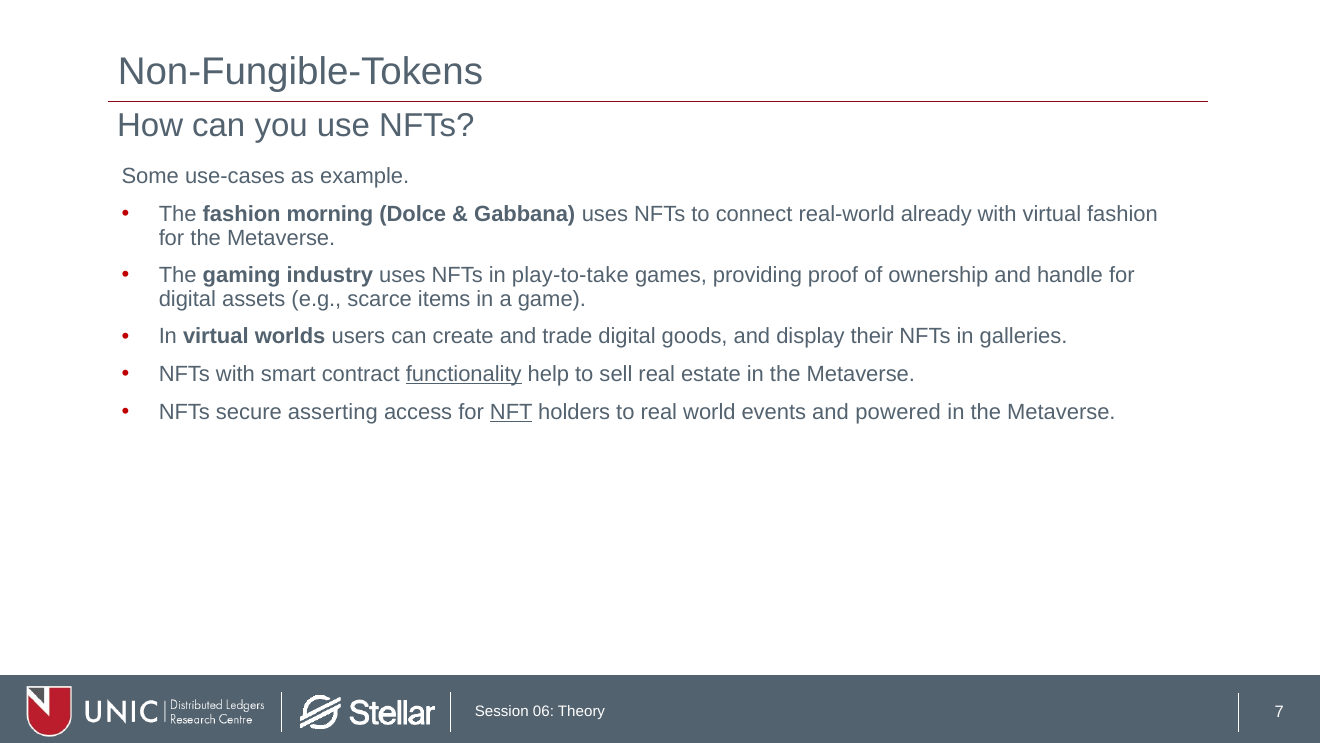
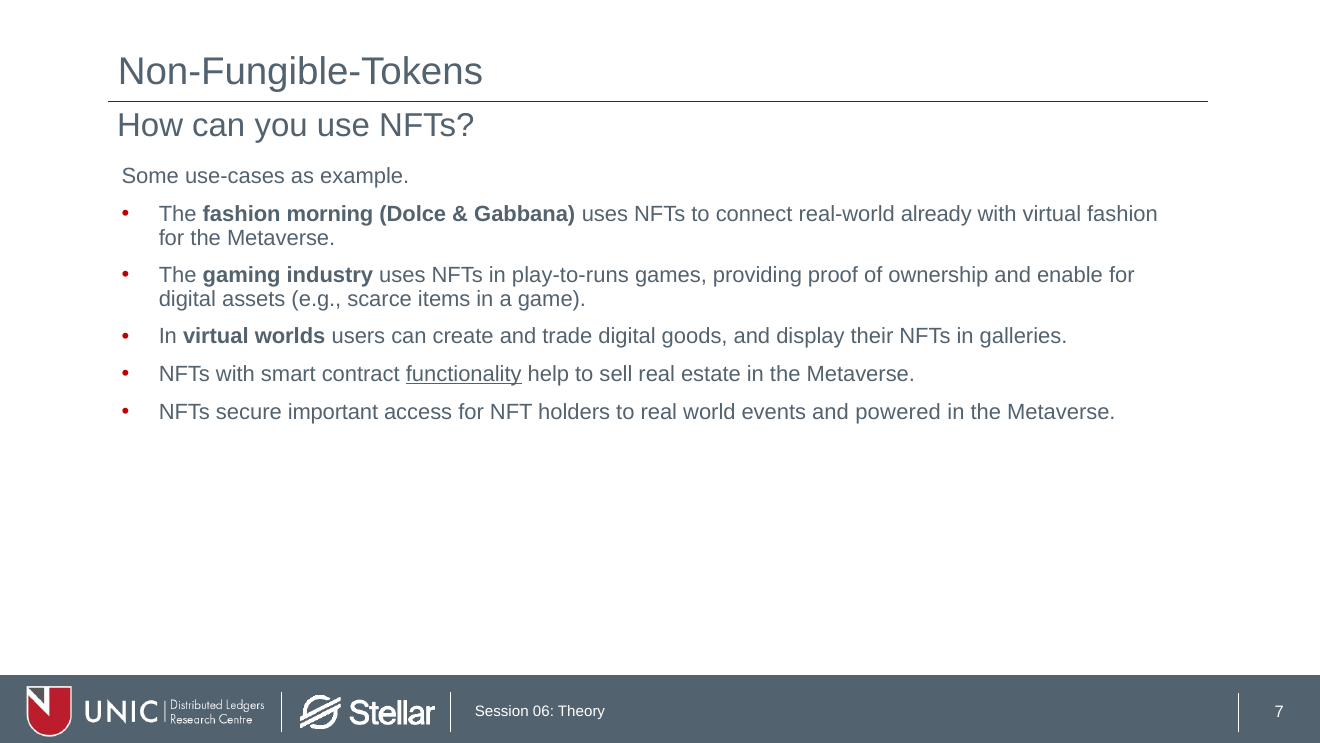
play-to-take: play-to-take -> play-to-runs (570, 275)
handle: handle -> enable (1070, 275)
asserting: asserting -> important (333, 411)
NFT underline: present -> none (511, 411)
